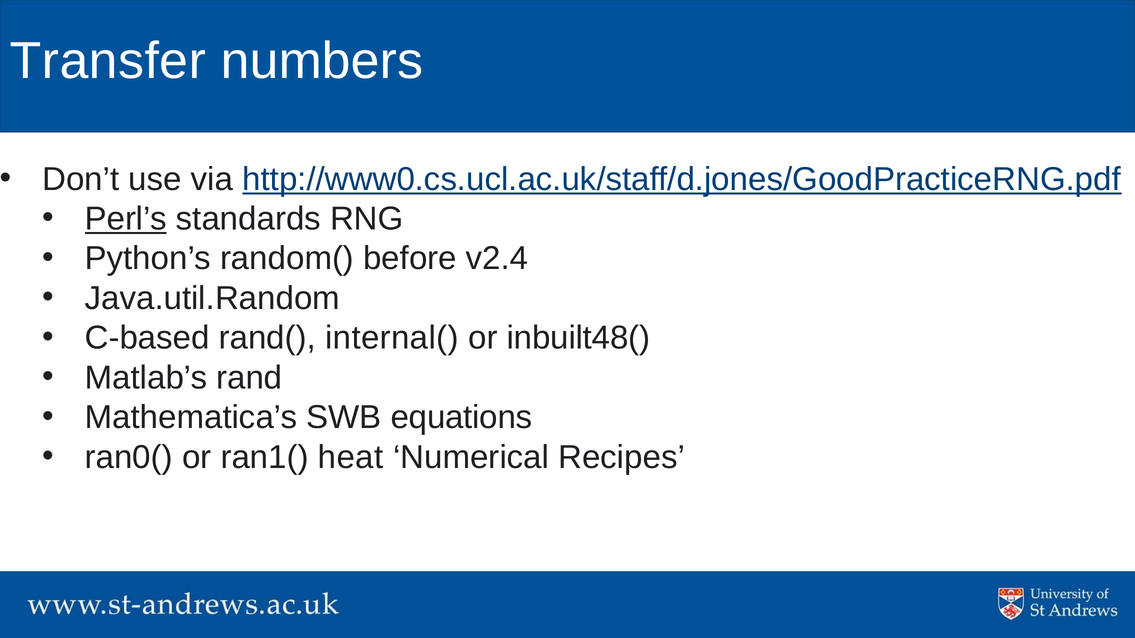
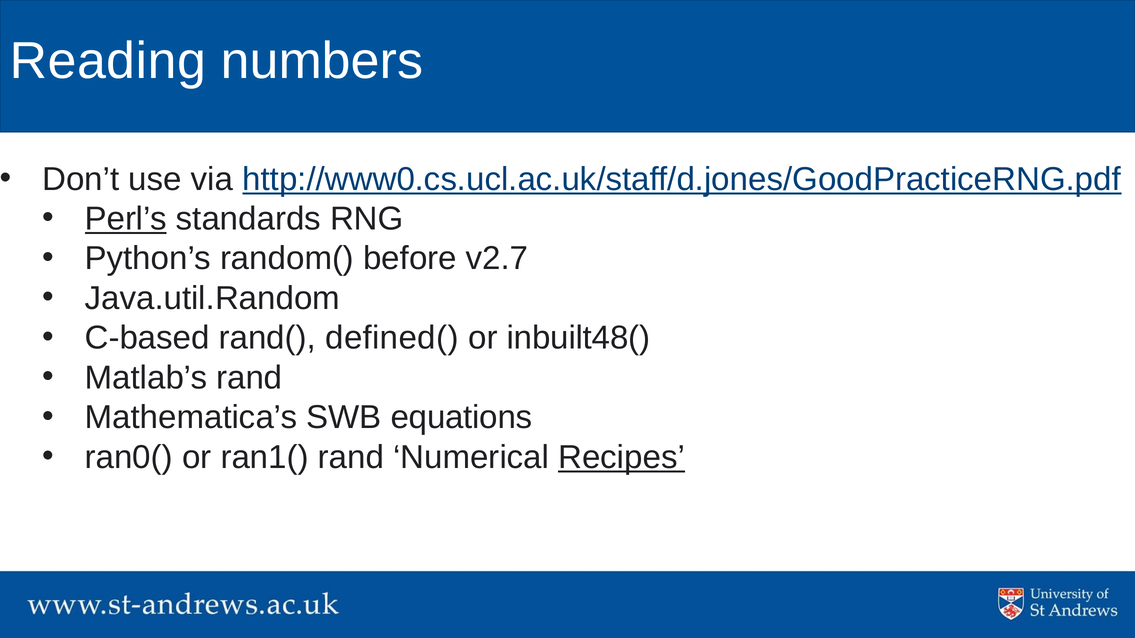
Transfer: Transfer -> Reading (108, 61)
v2.4: v2.4 -> v2.7 (497, 259)
internal(: internal( -> defined( (392, 338)
ran1( heat: heat -> rand (351, 457)
Recipes underline: none -> present (622, 457)
